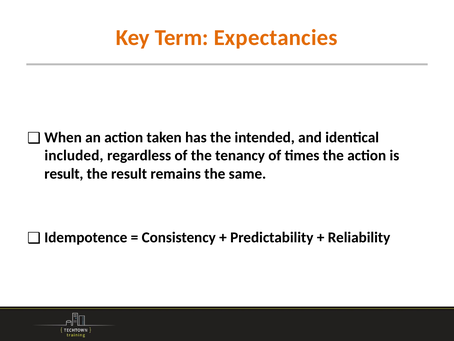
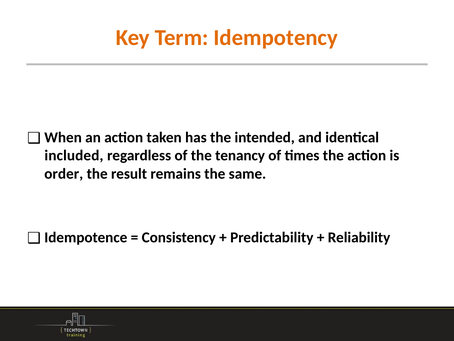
Expectancies: Expectancies -> Idempotency (276, 38)
result: result -> order (64, 174)
